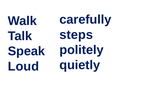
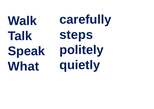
Loud: Loud -> What (23, 66)
